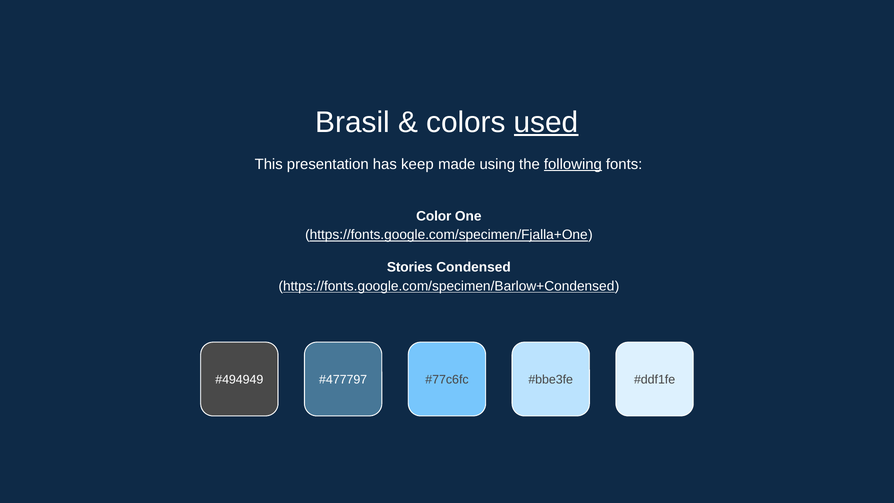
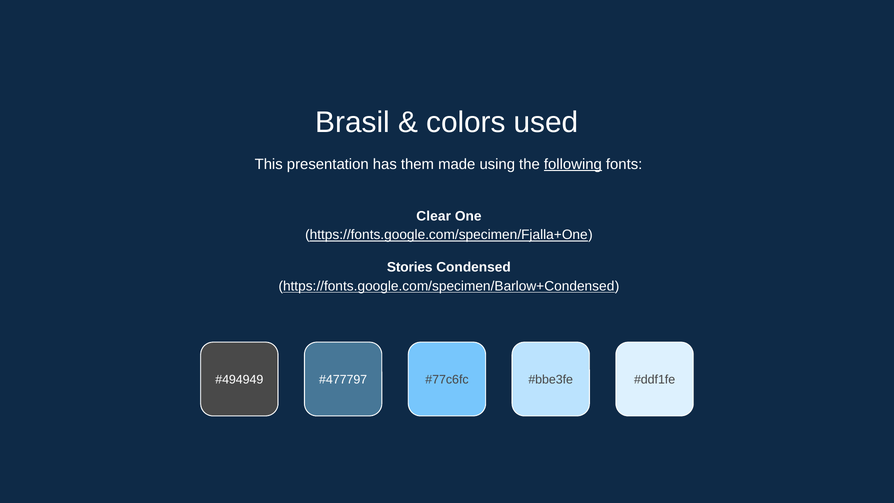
used underline: present -> none (546, 122)
keep: keep -> them (417, 164)
Color: Color -> Clear (434, 216)
